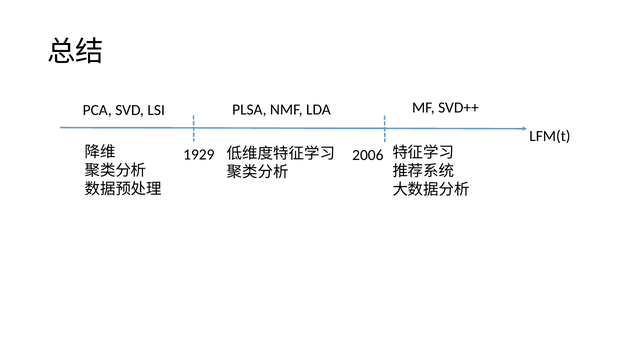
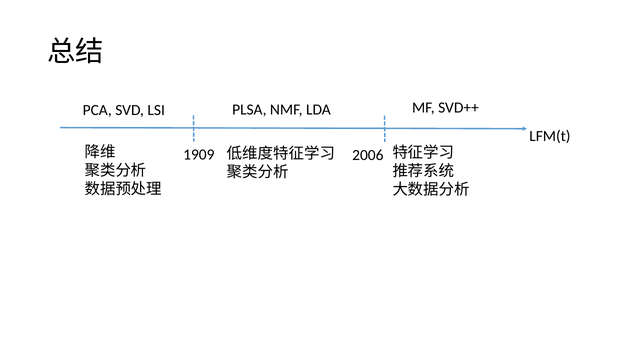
1929: 1929 -> 1909 (199, 155)
